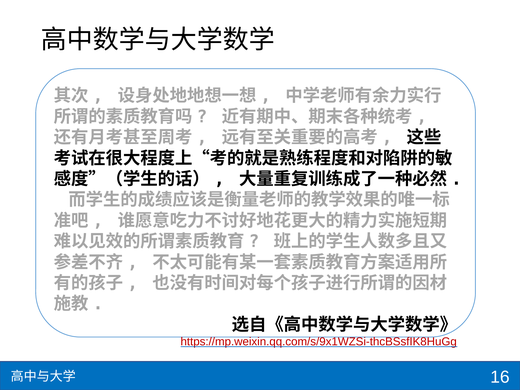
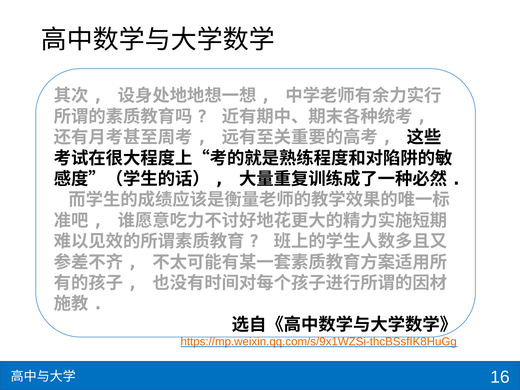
https://mp.weixin.qq.com/s/9x1WZSi-thcBSsfIK8HuGg colour: red -> orange (319, 342)
